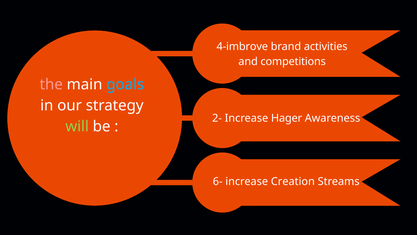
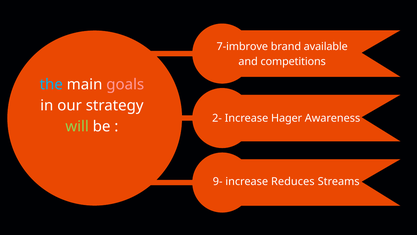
4-imbrove: 4-imbrove -> 7-imbrove (242, 46)
activities: activities -> available (326, 46)
the colour: pink -> light blue (51, 84)
goals colour: light blue -> pink (125, 84)
6-: 6- -> 9- (218, 181)
Creation: Creation -> Reduces (293, 181)
